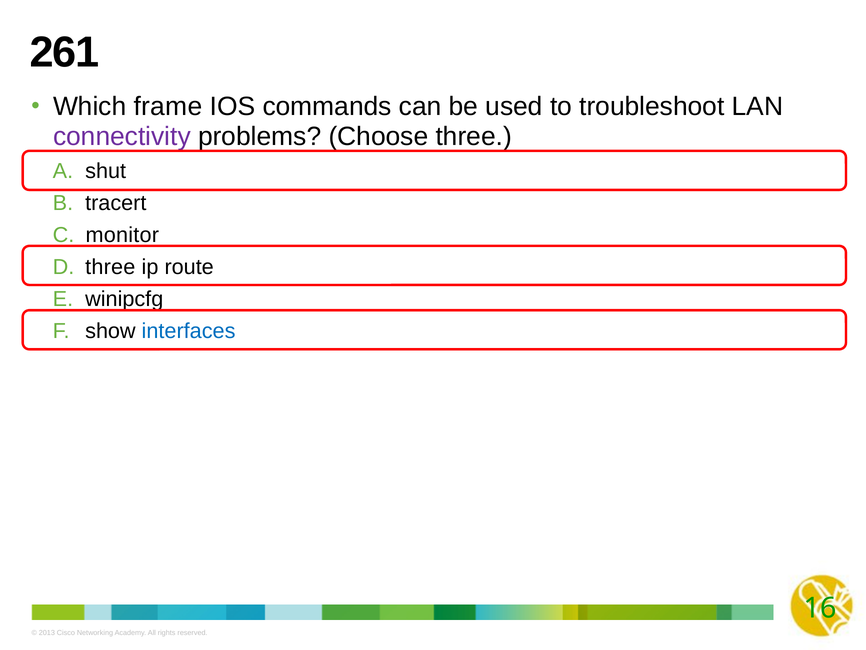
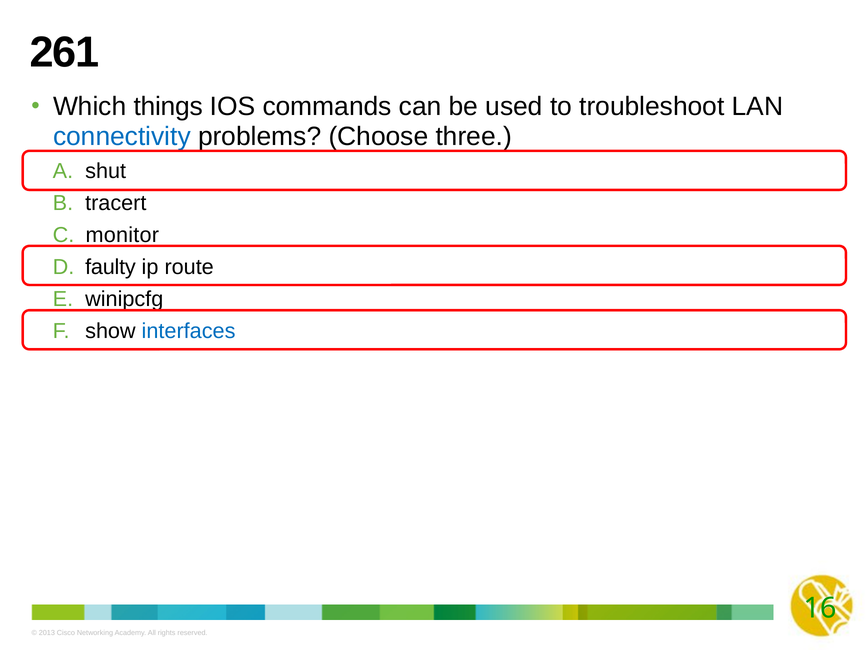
frame: frame -> things (168, 106)
connectivity colour: purple -> blue (122, 136)
three: three -> faulty (111, 267)
